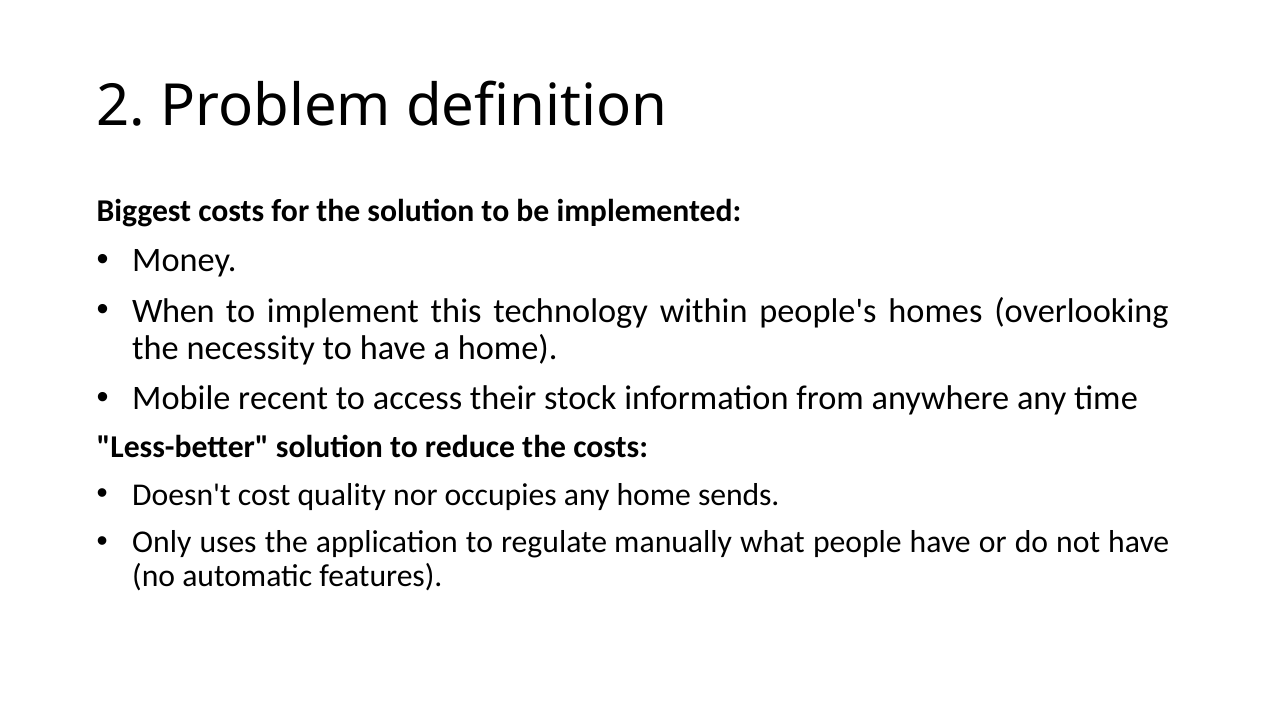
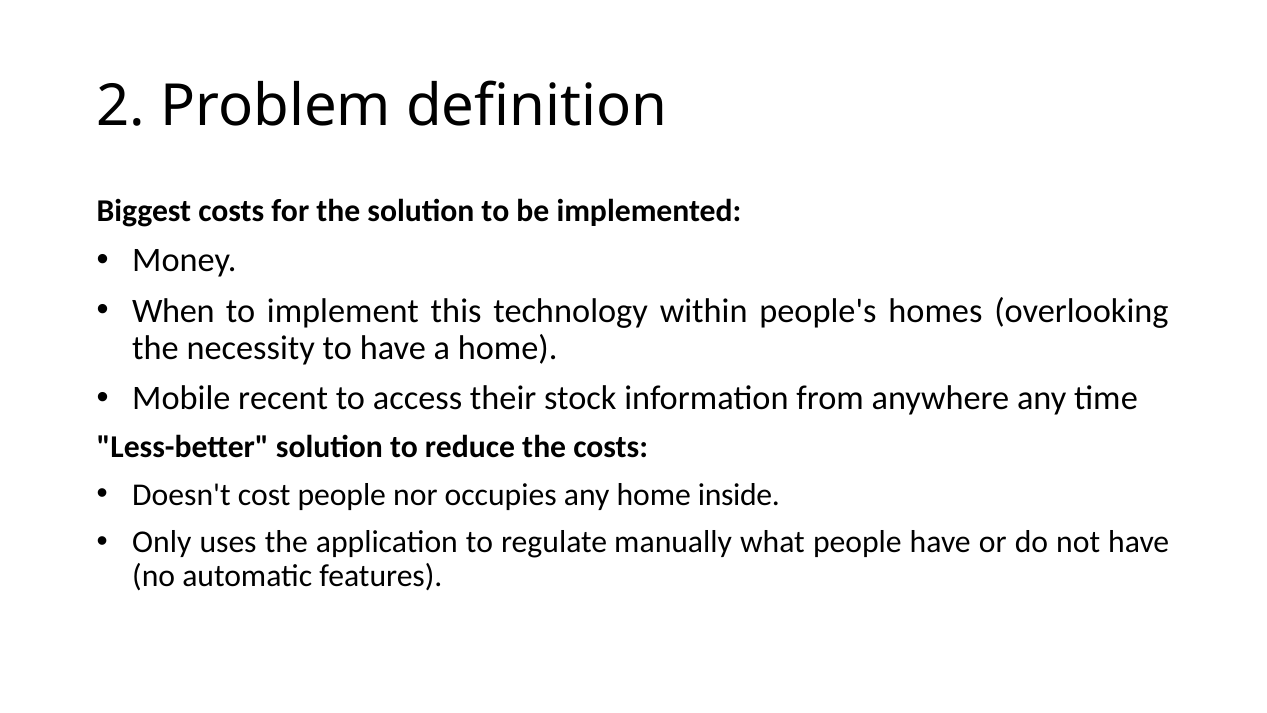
cost quality: quality -> people (342, 494)
sends: sends -> inside (739, 494)
